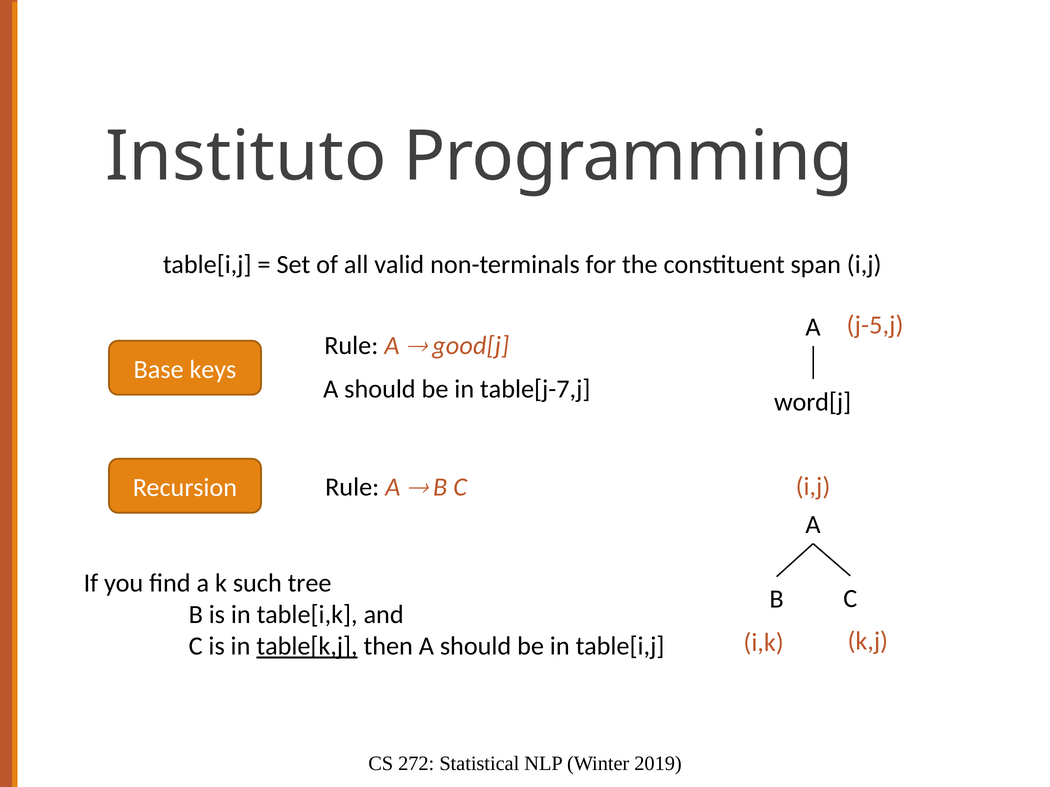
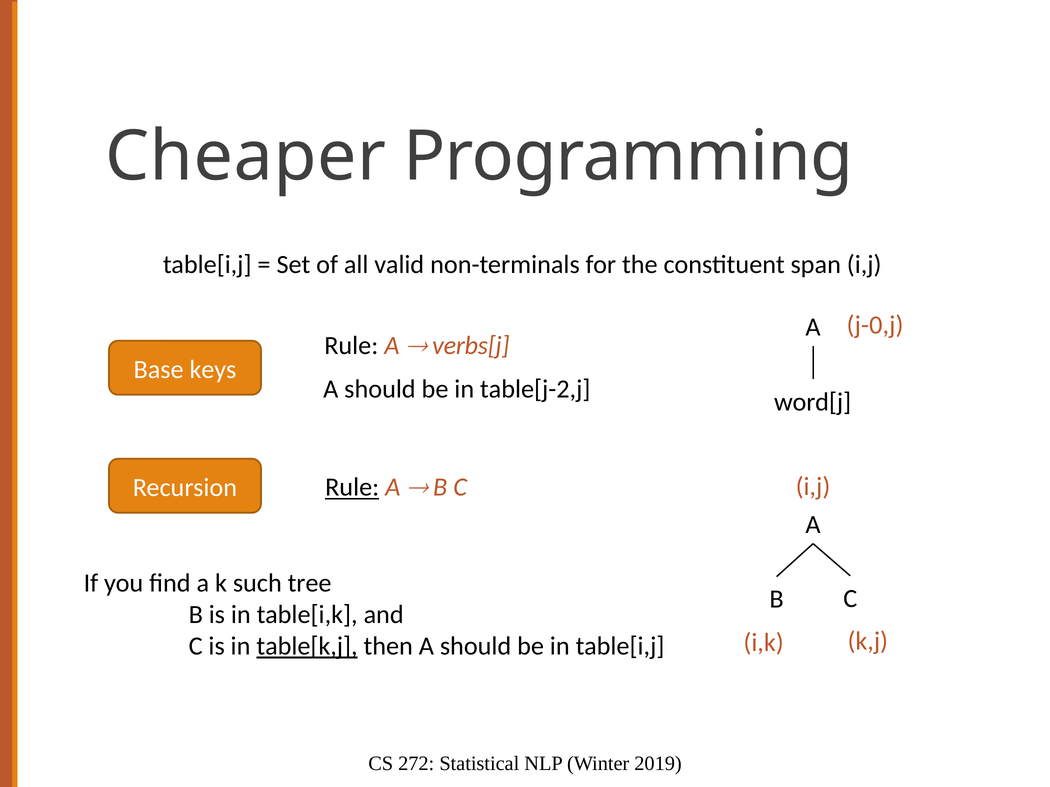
Instituto: Instituto -> Cheaper (246, 157)
j-5,j: j-5,j -> j-0,j (875, 325)
good[j: good[j -> verbs[j (471, 346)
table[j-7,j: table[j-7,j -> table[j-2,j (535, 389)
Rule underline: none -> present (352, 488)
